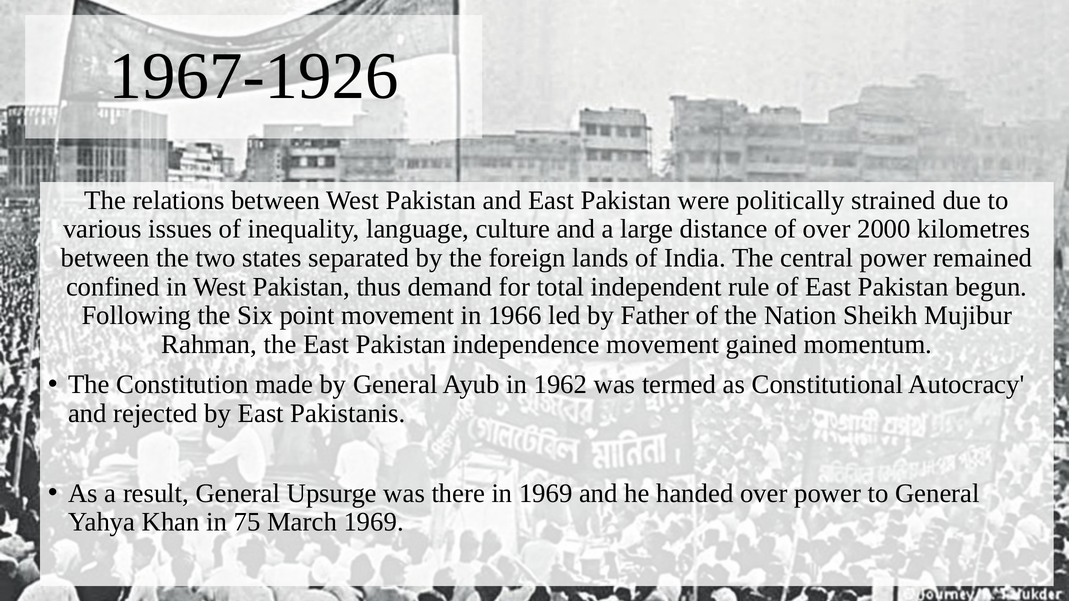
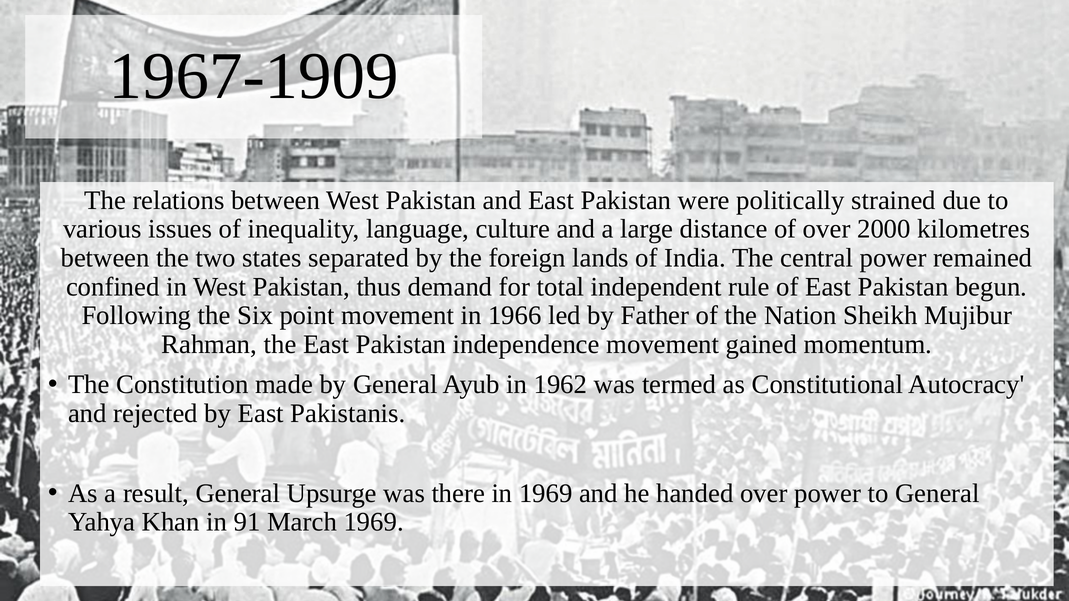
1967-1926: 1967-1926 -> 1967-1909 (254, 76)
75: 75 -> 91 (247, 522)
